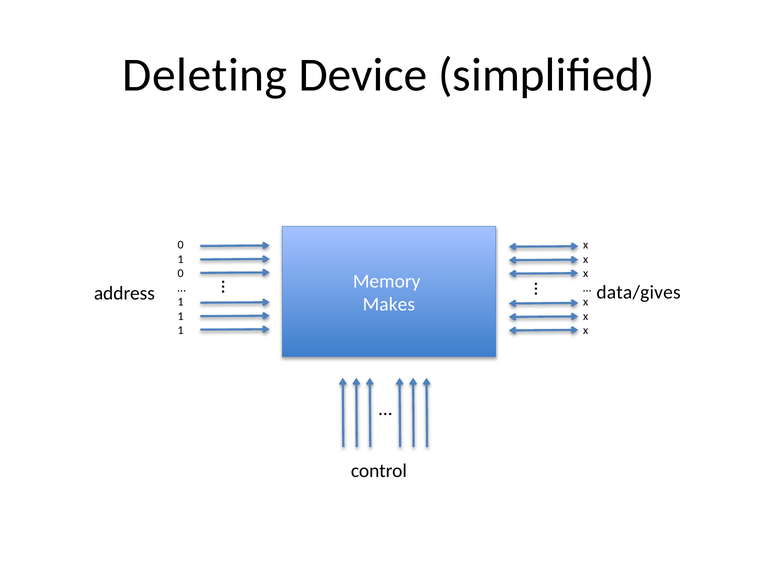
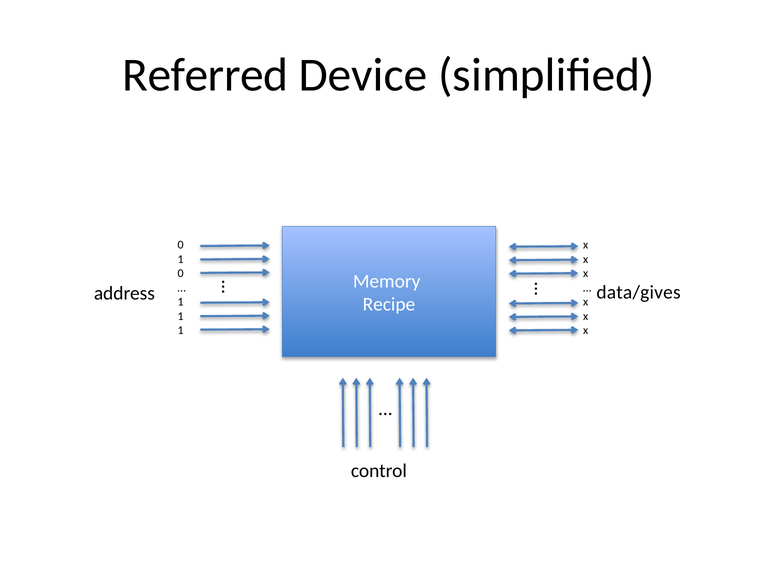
Deleting: Deleting -> Referred (205, 75)
Makes: Makes -> Recipe (389, 305)
